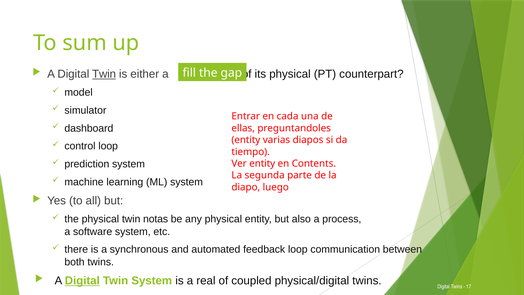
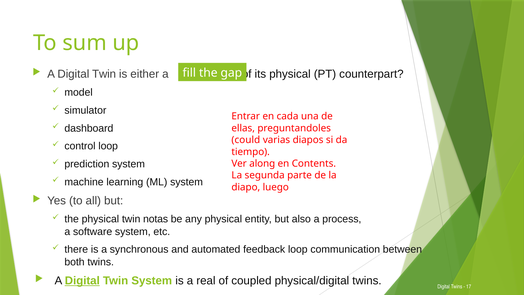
Twin underline: present -> none (104, 74)
entity: entity -> could (246, 140)
Ver entity: entity -> along (262, 163)
